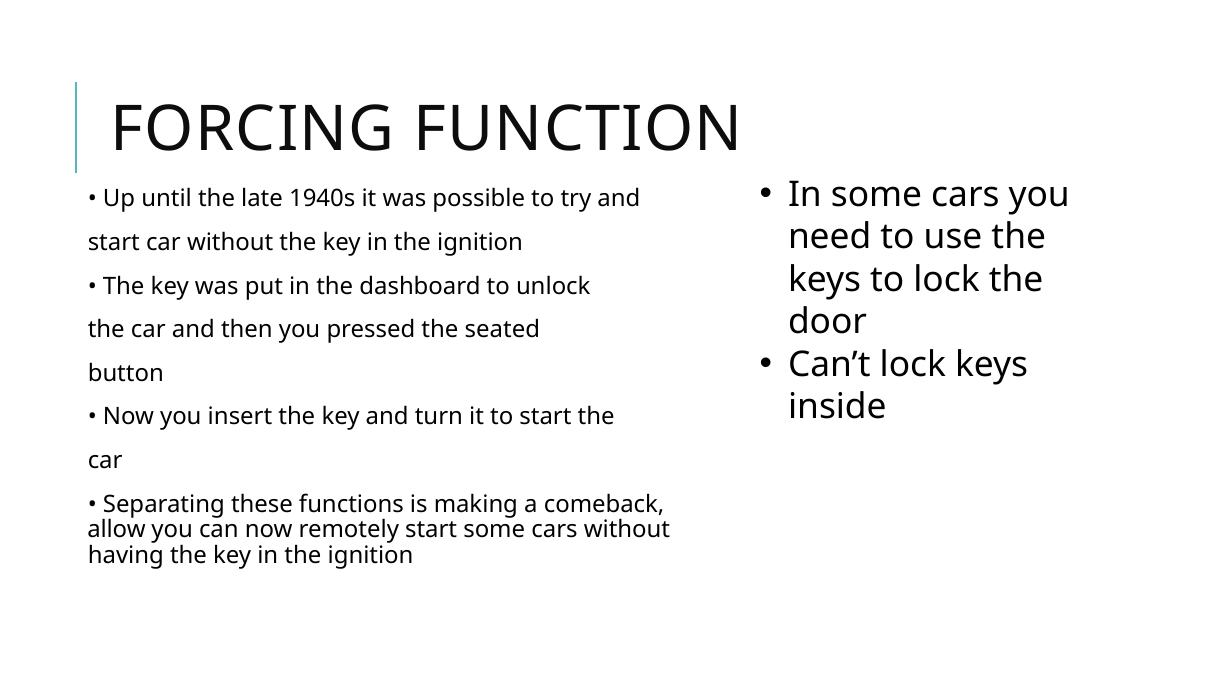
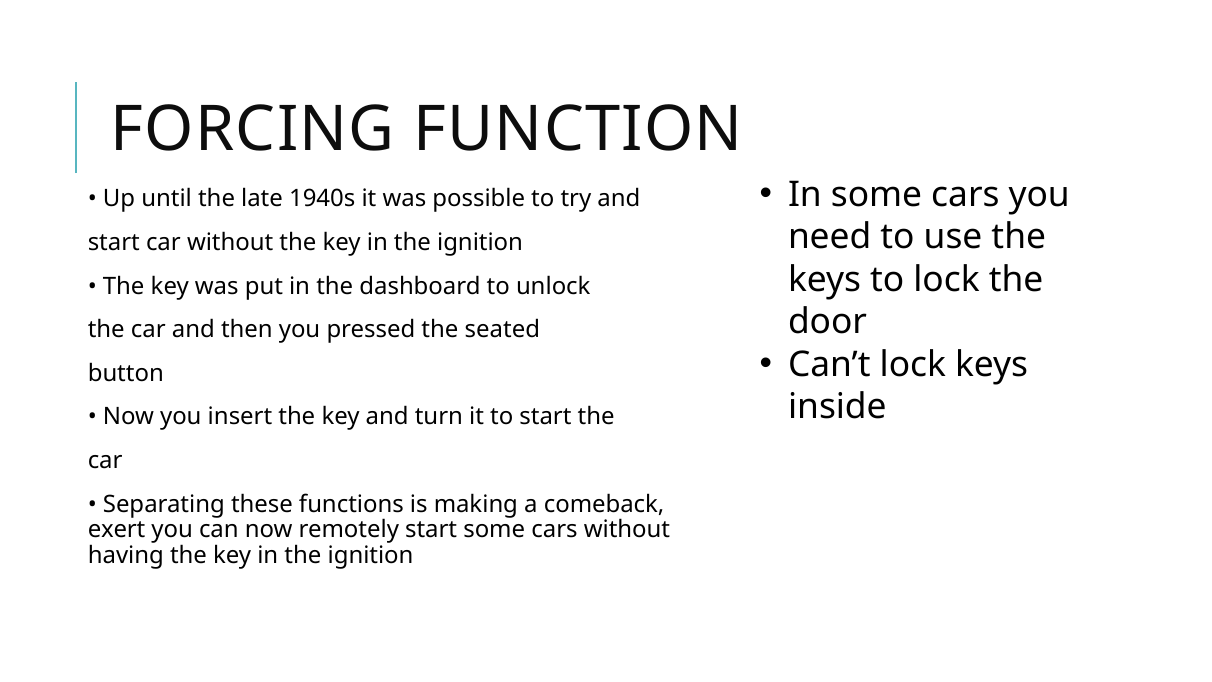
allow: allow -> exert (117, 530)
